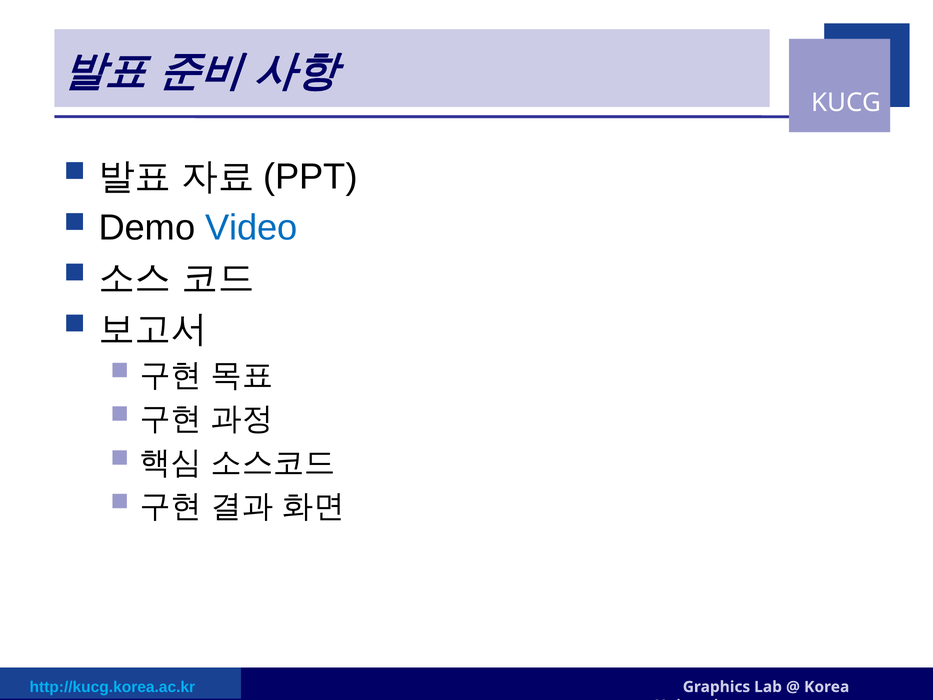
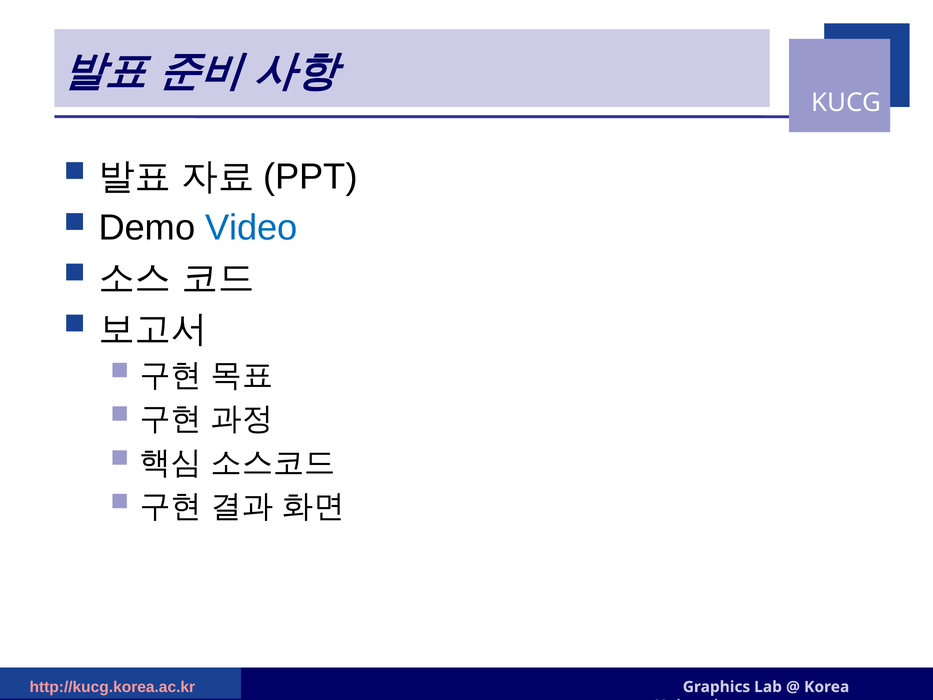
http://kucg.korea.ac.kr colour: light blue -> pink (112, 687)
